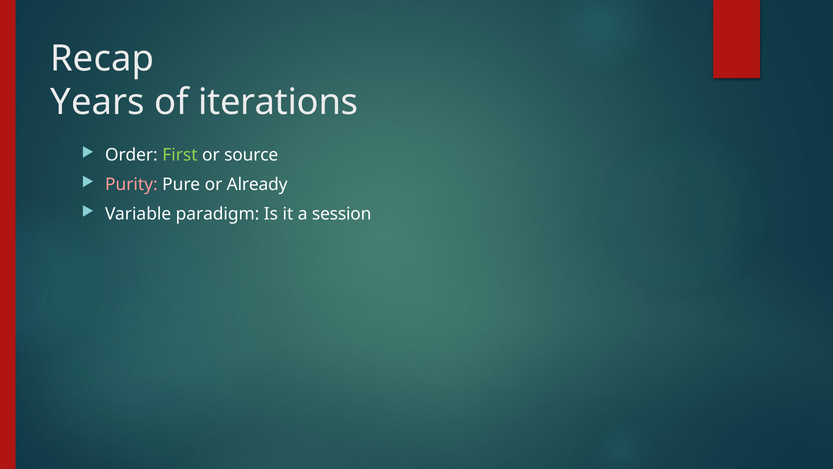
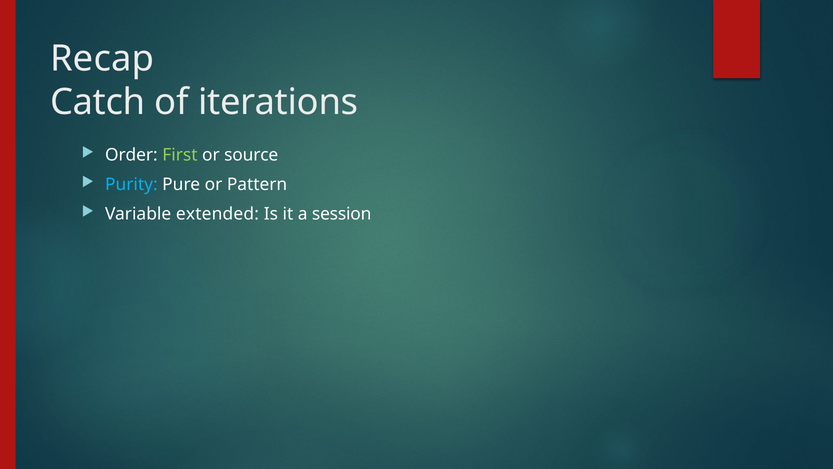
Years: Years -> Catch (98, 102)
Purity colour: pink -> light blue (131, 185)
Already: Already -> Pattern (257, 185)
paradigm: paradigm -> extended (217, 214)
